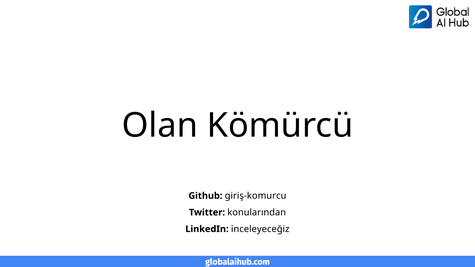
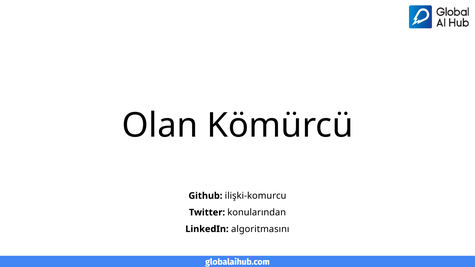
giriş-komurcu: giriş-komurcu -> ilişki-komurcu (256, 196)
inceleyeceğiz: inceleyeceğiz -> algoritmasını (260, 229)
